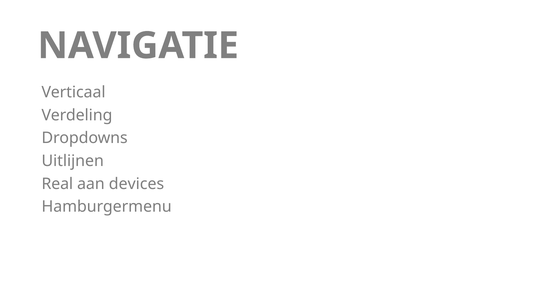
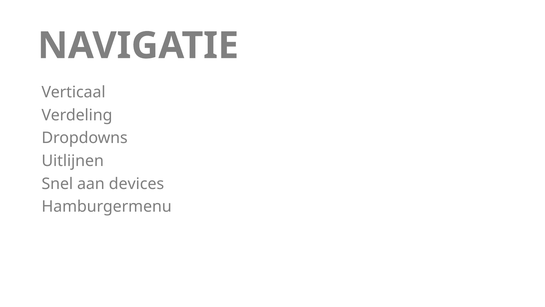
Real: Real -> Snel (57, 184)
